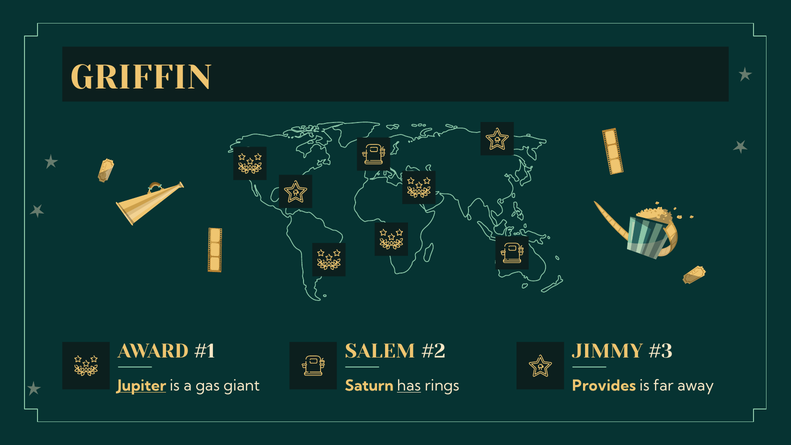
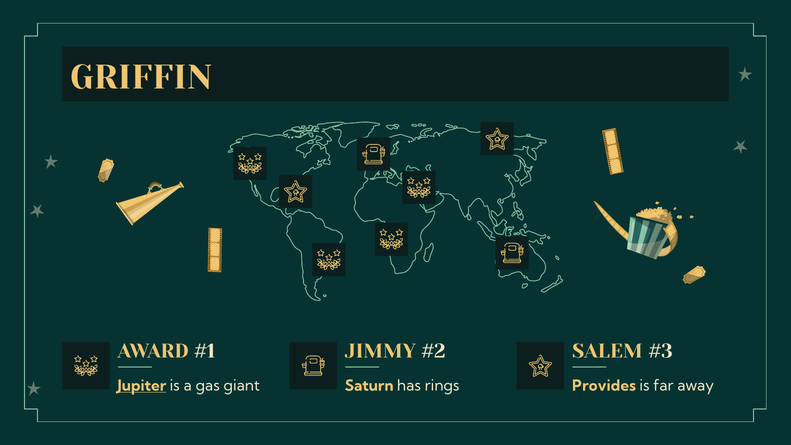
SALEM: SALEM -> JIMMY (380, 351)
JIMMY: JIMMY -> SALEM (607, 351)
has underline: present -> none (409, 386)
